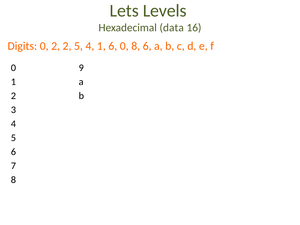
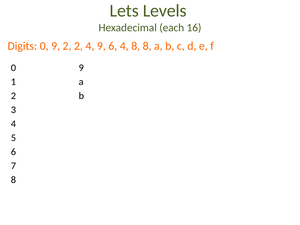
data: data -> each (172, 28)
0 2: 2 -> 9 (56, 46)
2 5: 5 -> 2 (78, 46)
4 1: 1 -> 9 (101, 46)
6 0: 0 -> 4 (124, 46)
8 6: 6 -> 8 (147, 46)
